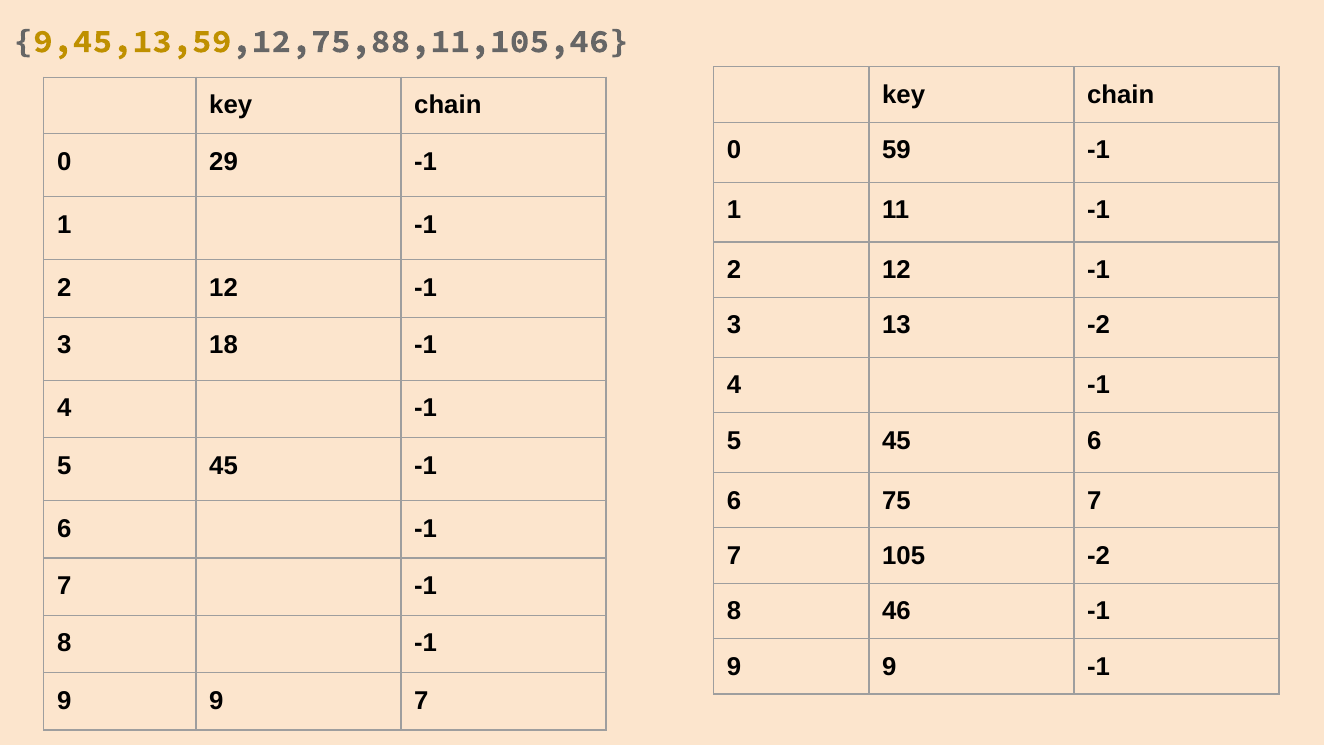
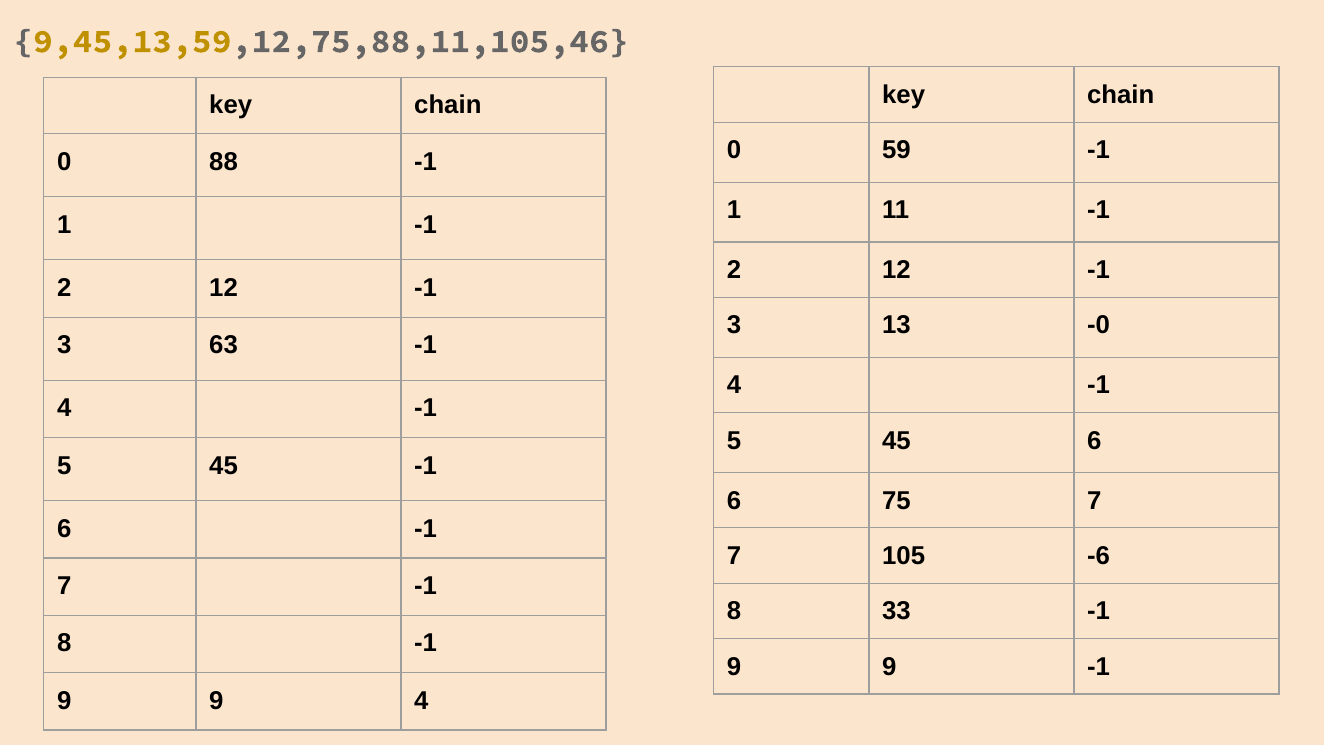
29: 29 -> 88 (224, 162)
13 -2: -2 -> -0 (1099, 325)
18: 18 -> 63 (224, 345)
105 -2: -2 -> -6 (1099, 556)
46: 46 -> 33 (896, 611)
9 7: 7 -> 4 (421, 701)
